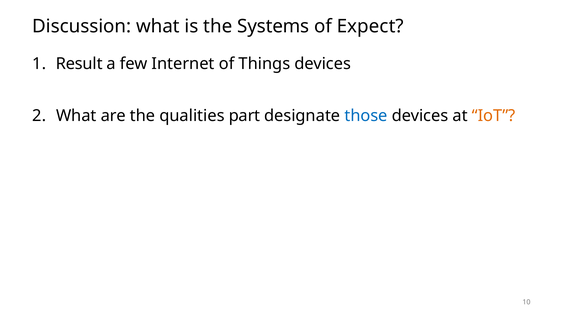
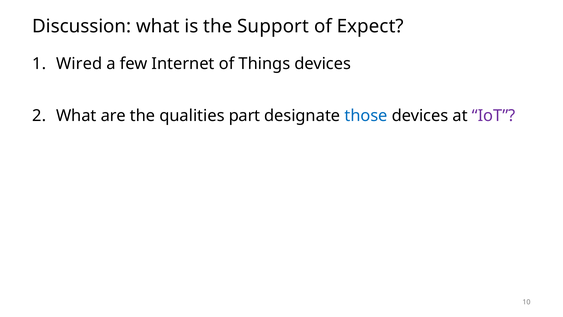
Systems: Systems -> Support (273, 26)
Result: Result -> Wired (79, 64)
IoT colour: orange -> purple (494, 116)
